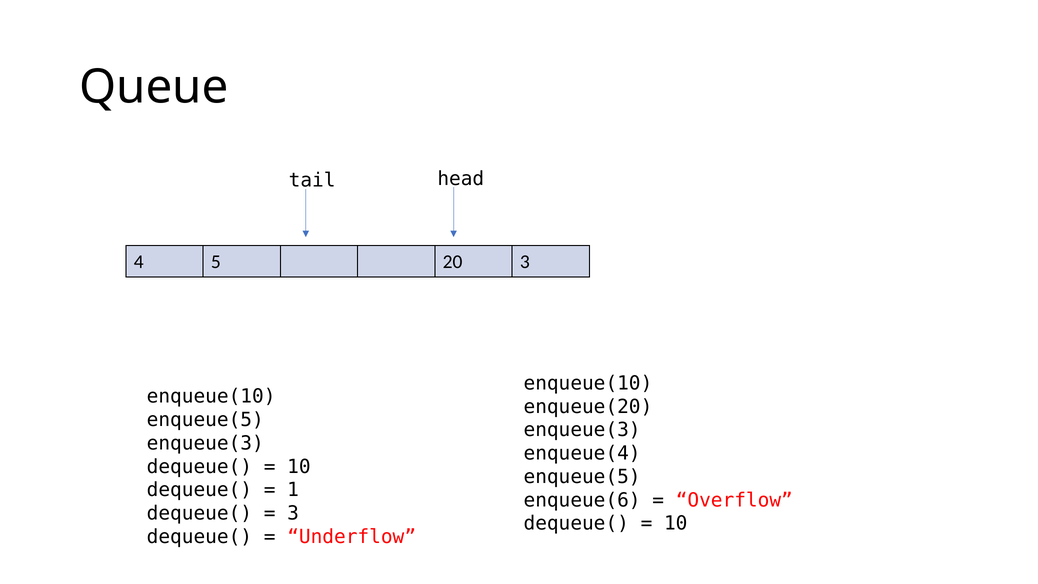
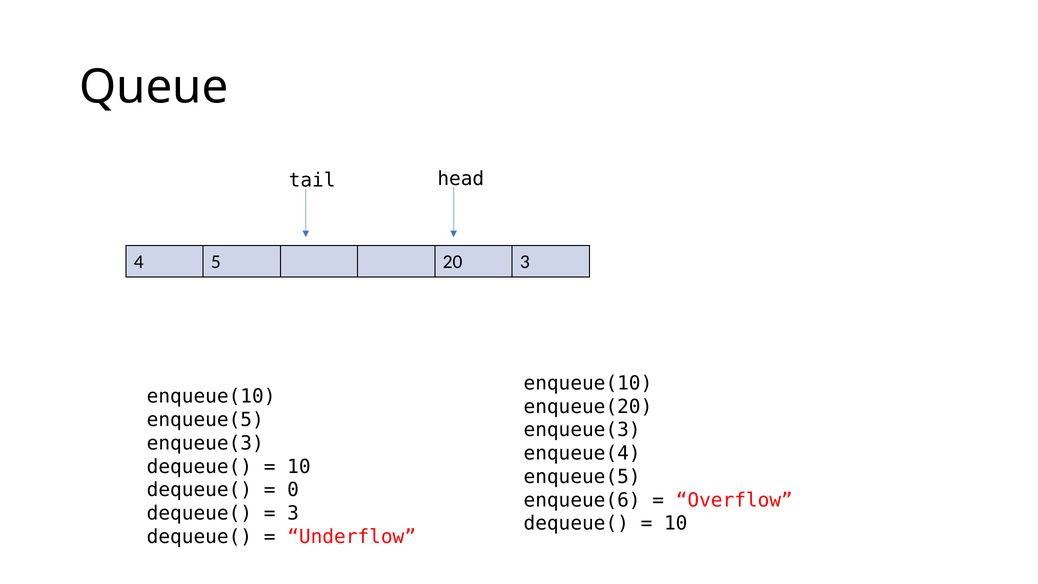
1: 1 -> 0 (293, 490)
